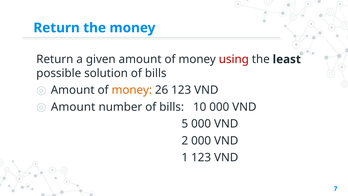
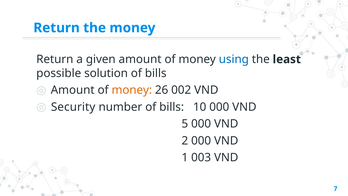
using colour: red -> blue (234, 59)
26 123: 123 -> 002 (181, 90)
Amount: Amount -> Security (73, 107)
1 123: 123 -> 003 (201, 157)
